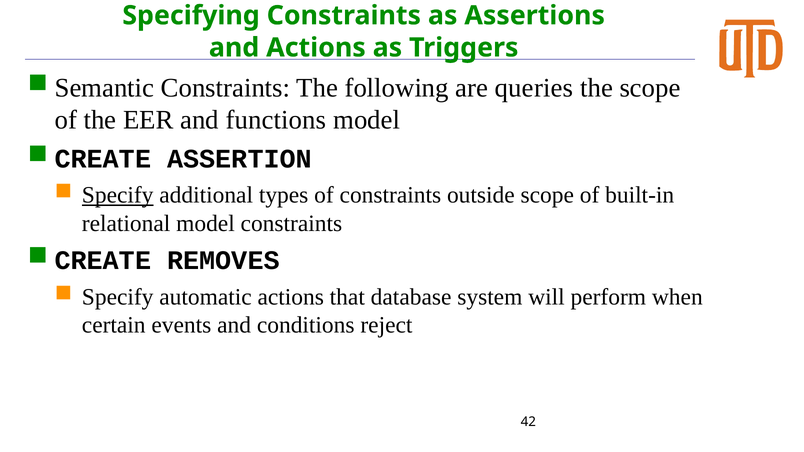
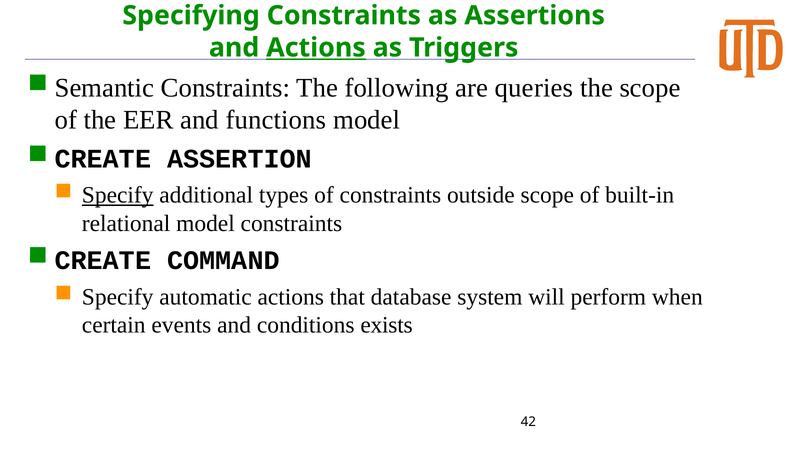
Actions underline: none -> present (316, 48)
REMOVES: REMOVES -> COMMAND (223, 261)
reject: reject -> exists (387, 325)
